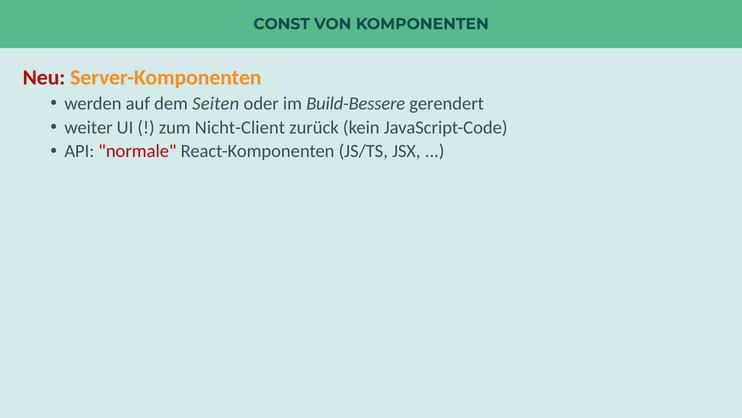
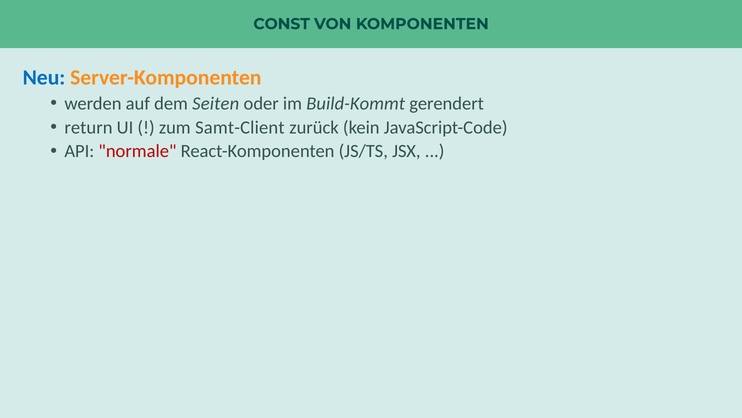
Neu colour: red -> blue (44, 78)
Build-Bessere: Build-Bessere -> Build-Kommt (356, 103)
weiter: weiter -> return (88, 127)
Nicht-Client: Nicht-Client -> Samt-Client (240, 127)
